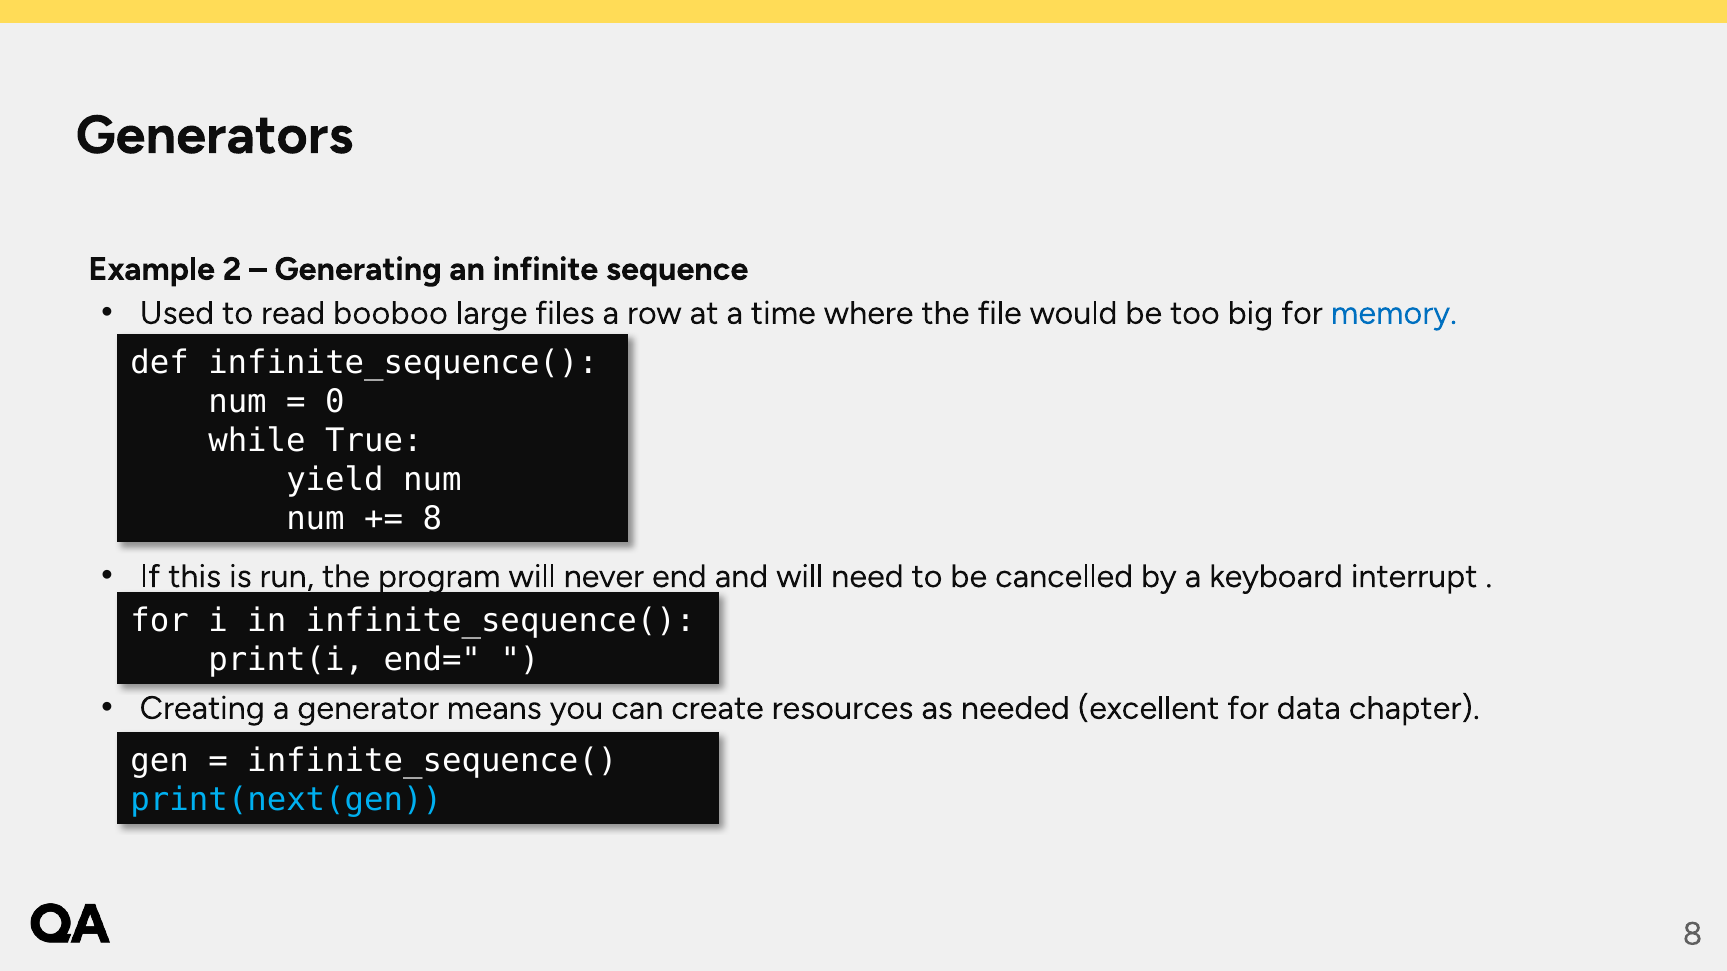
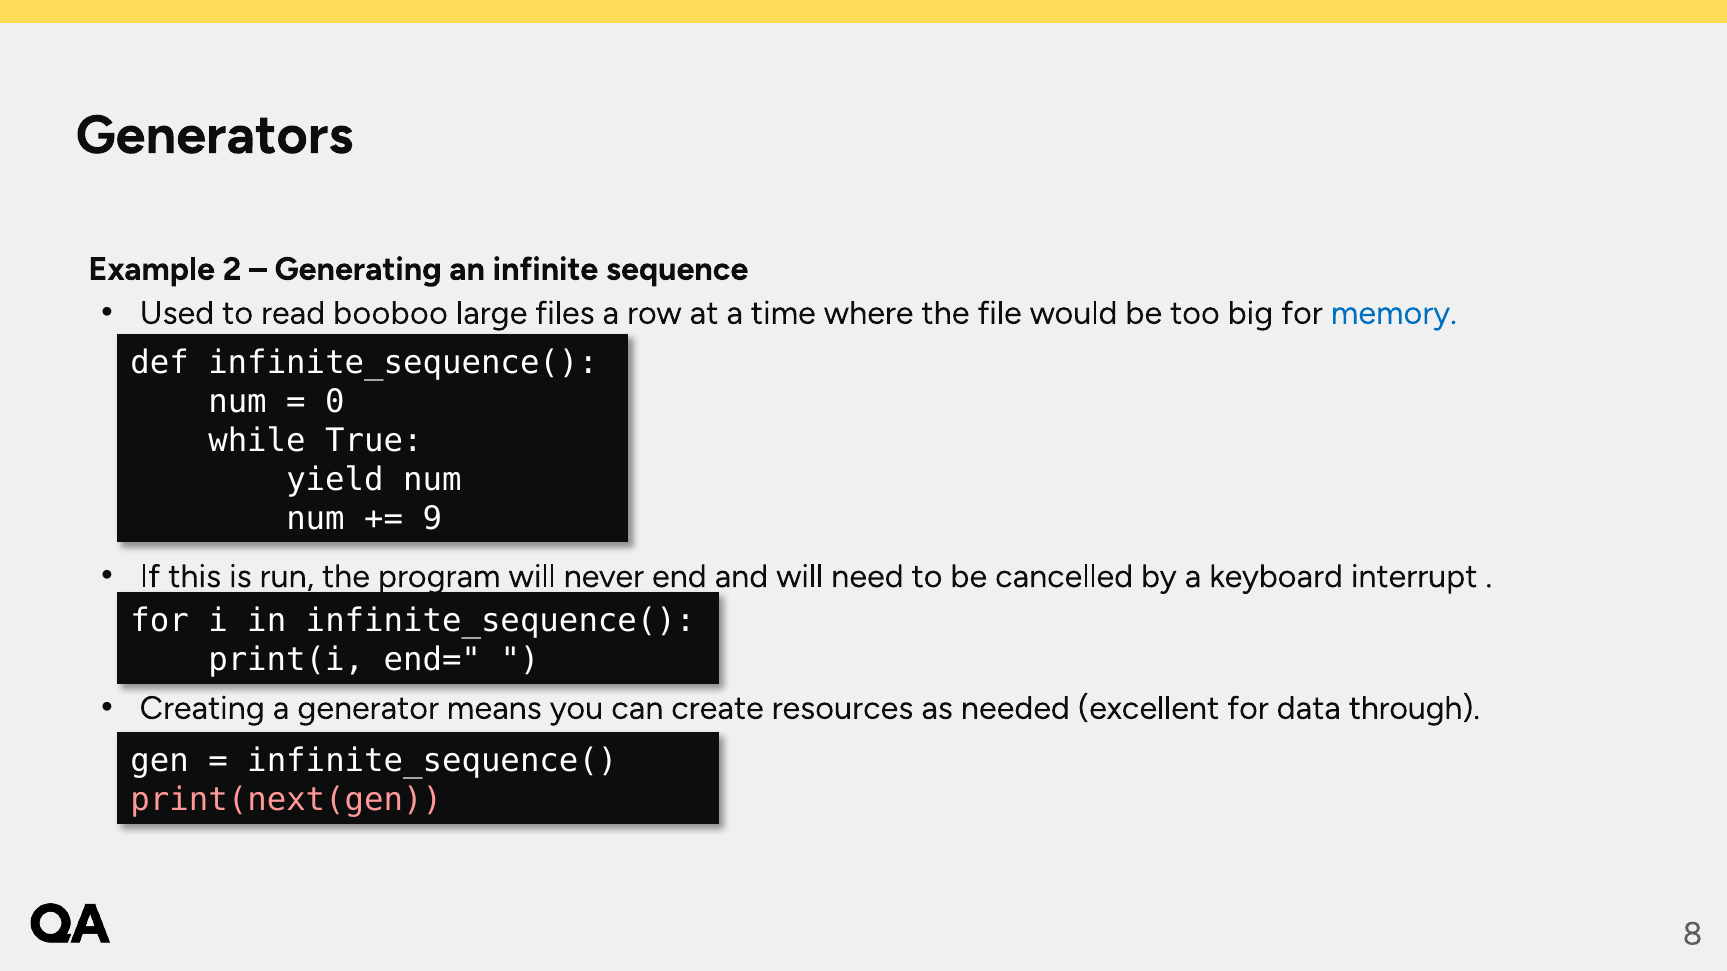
8: 8 -> 9 (432, 519)
chapter: chapter -> through (1414, 708)
print(next(gen colour: light blue -> pink (286, 800)
